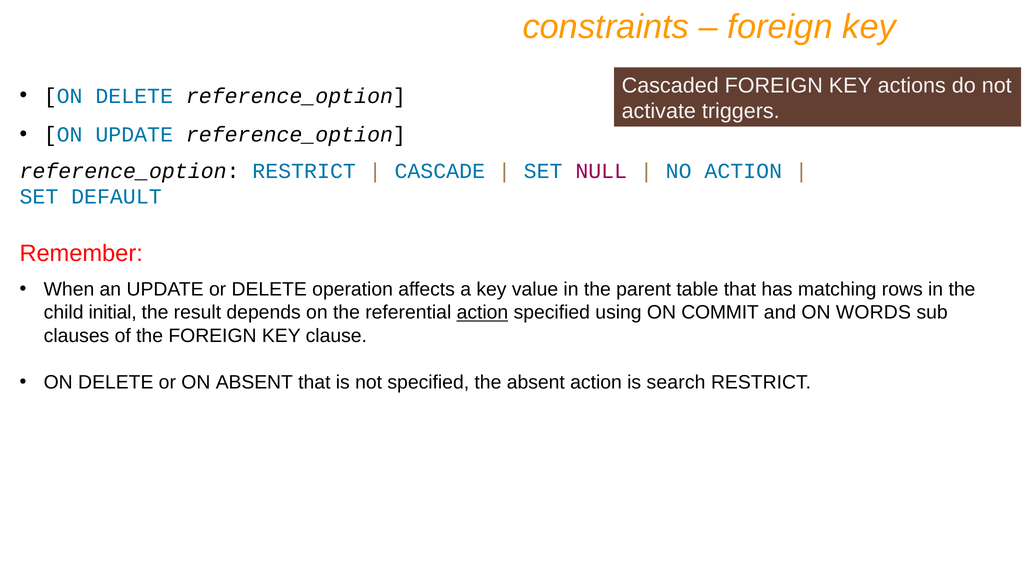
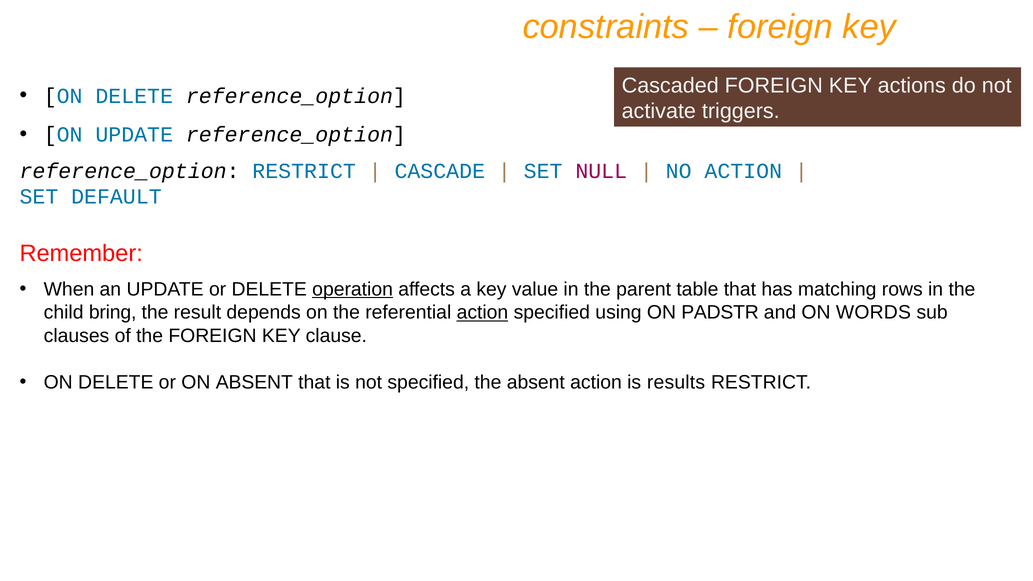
operation underline: none -> present (353, 289)
initial: initial -> bring (113, 313)
COMMIT: COMMIT -> PADSTR (720, 313)
search: search -> results (676, 382)
